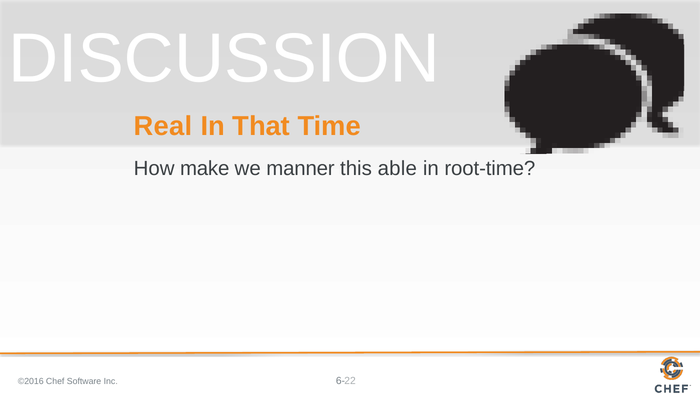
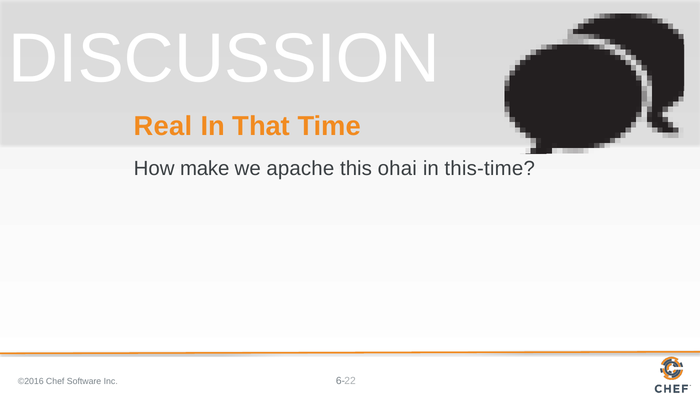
manner: manner -> apache (300, 169)
able: able -> ohai (397, 169)
root-time: root-time -> this-time (490, 169)
